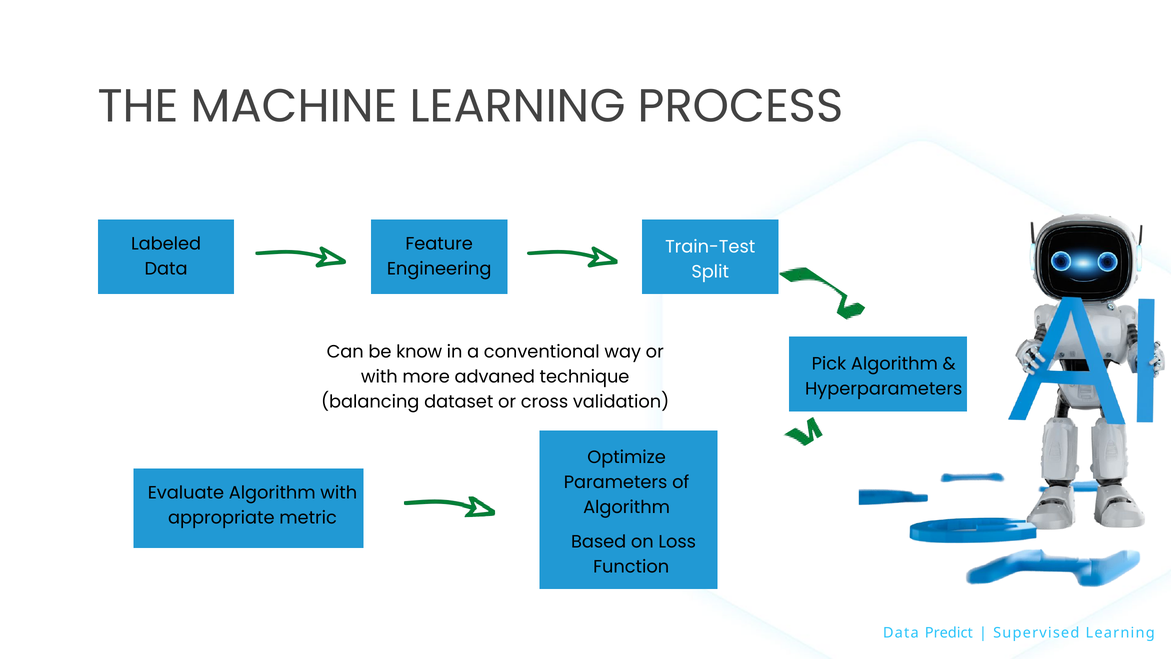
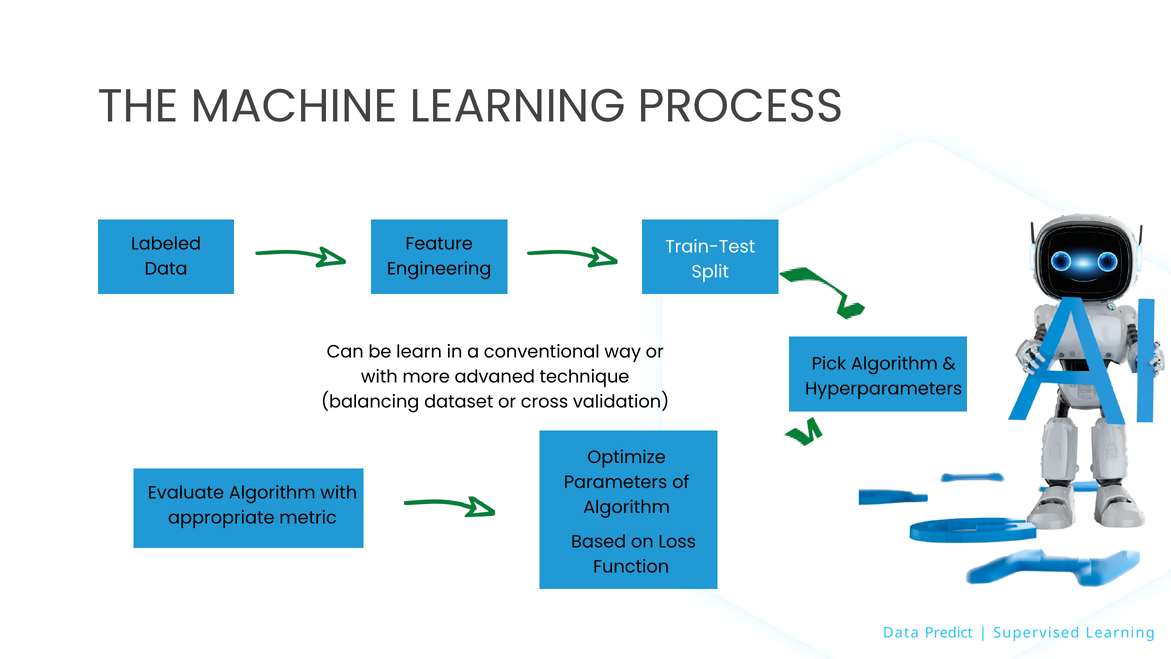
know: know -> learn (419, 352)
